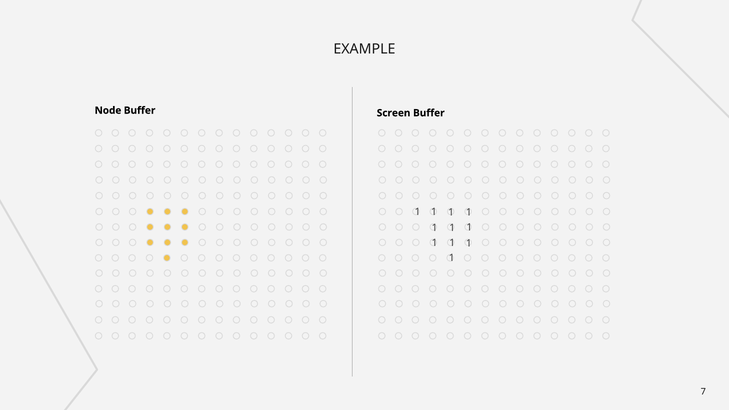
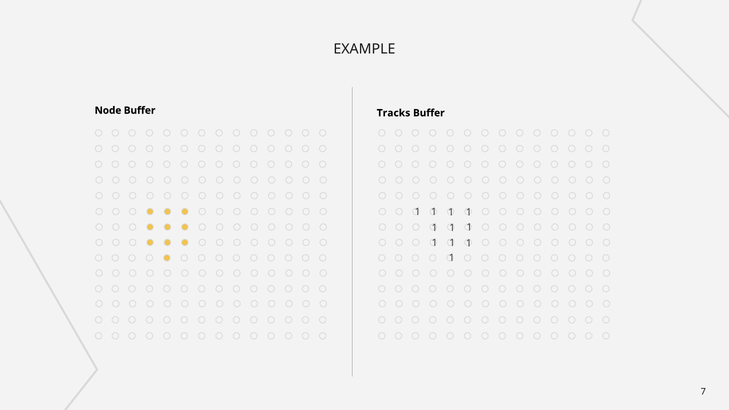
Screen: Screen -> Tracks (394, 113)
